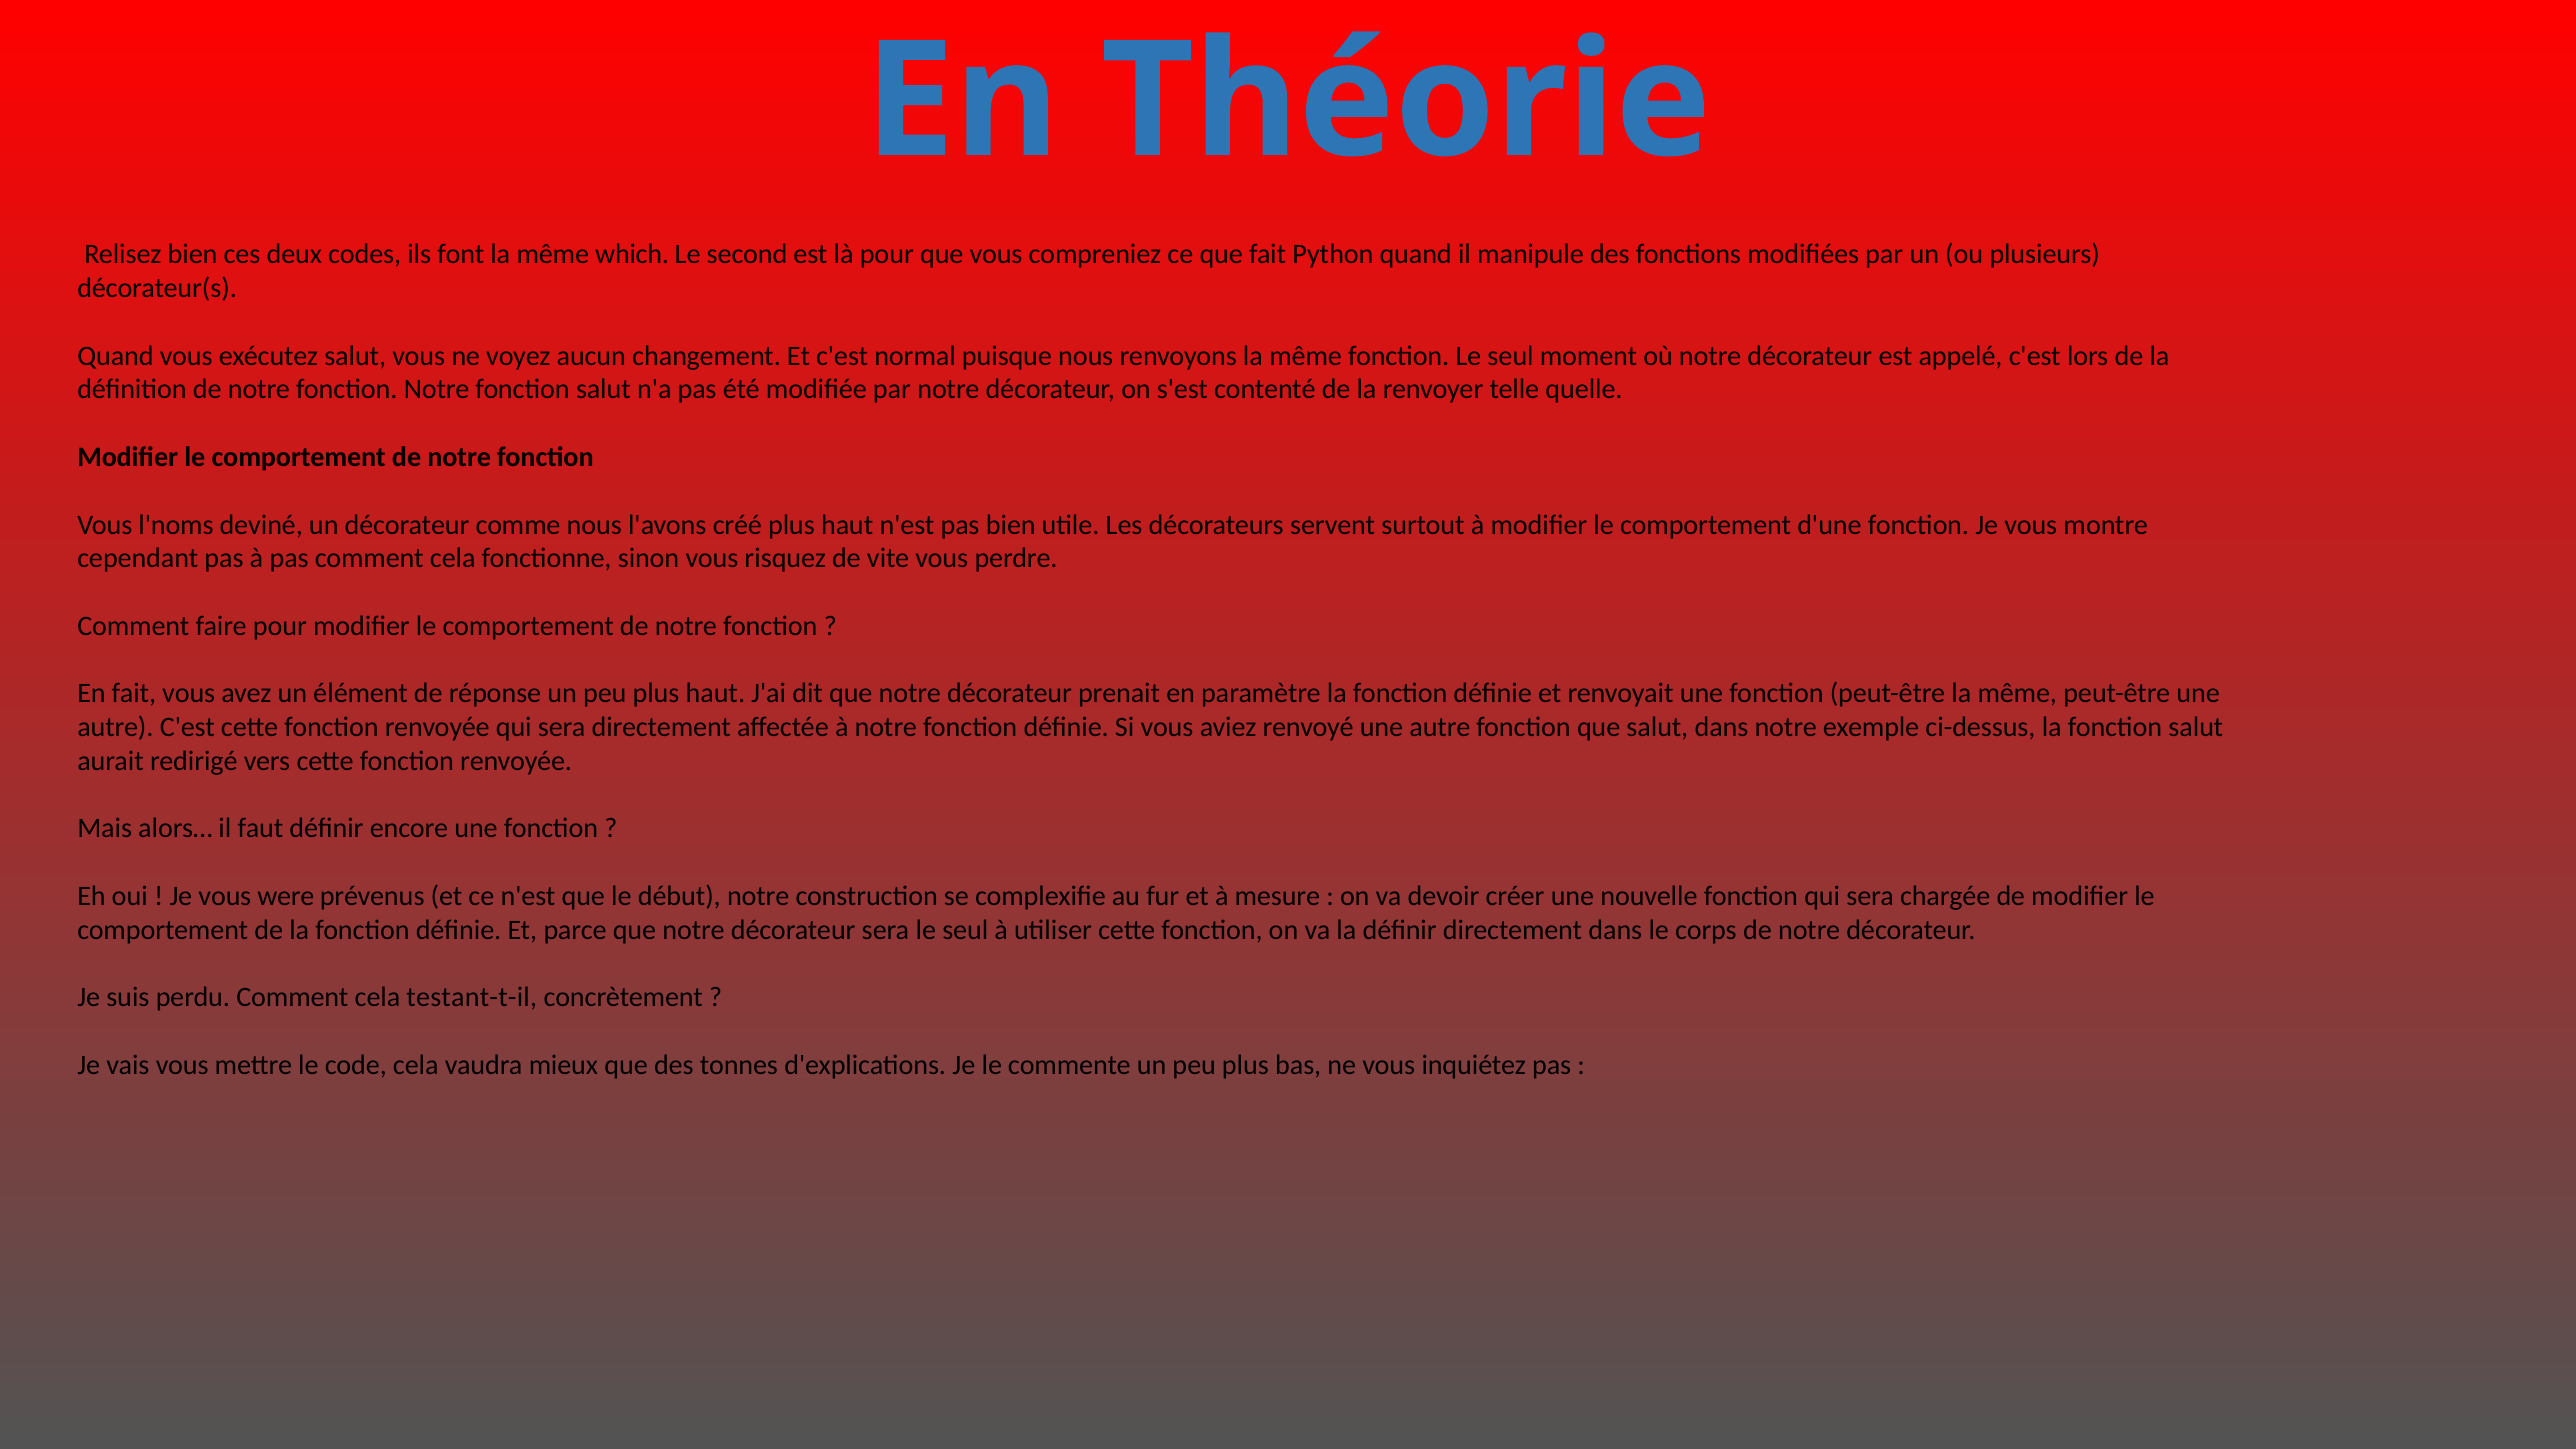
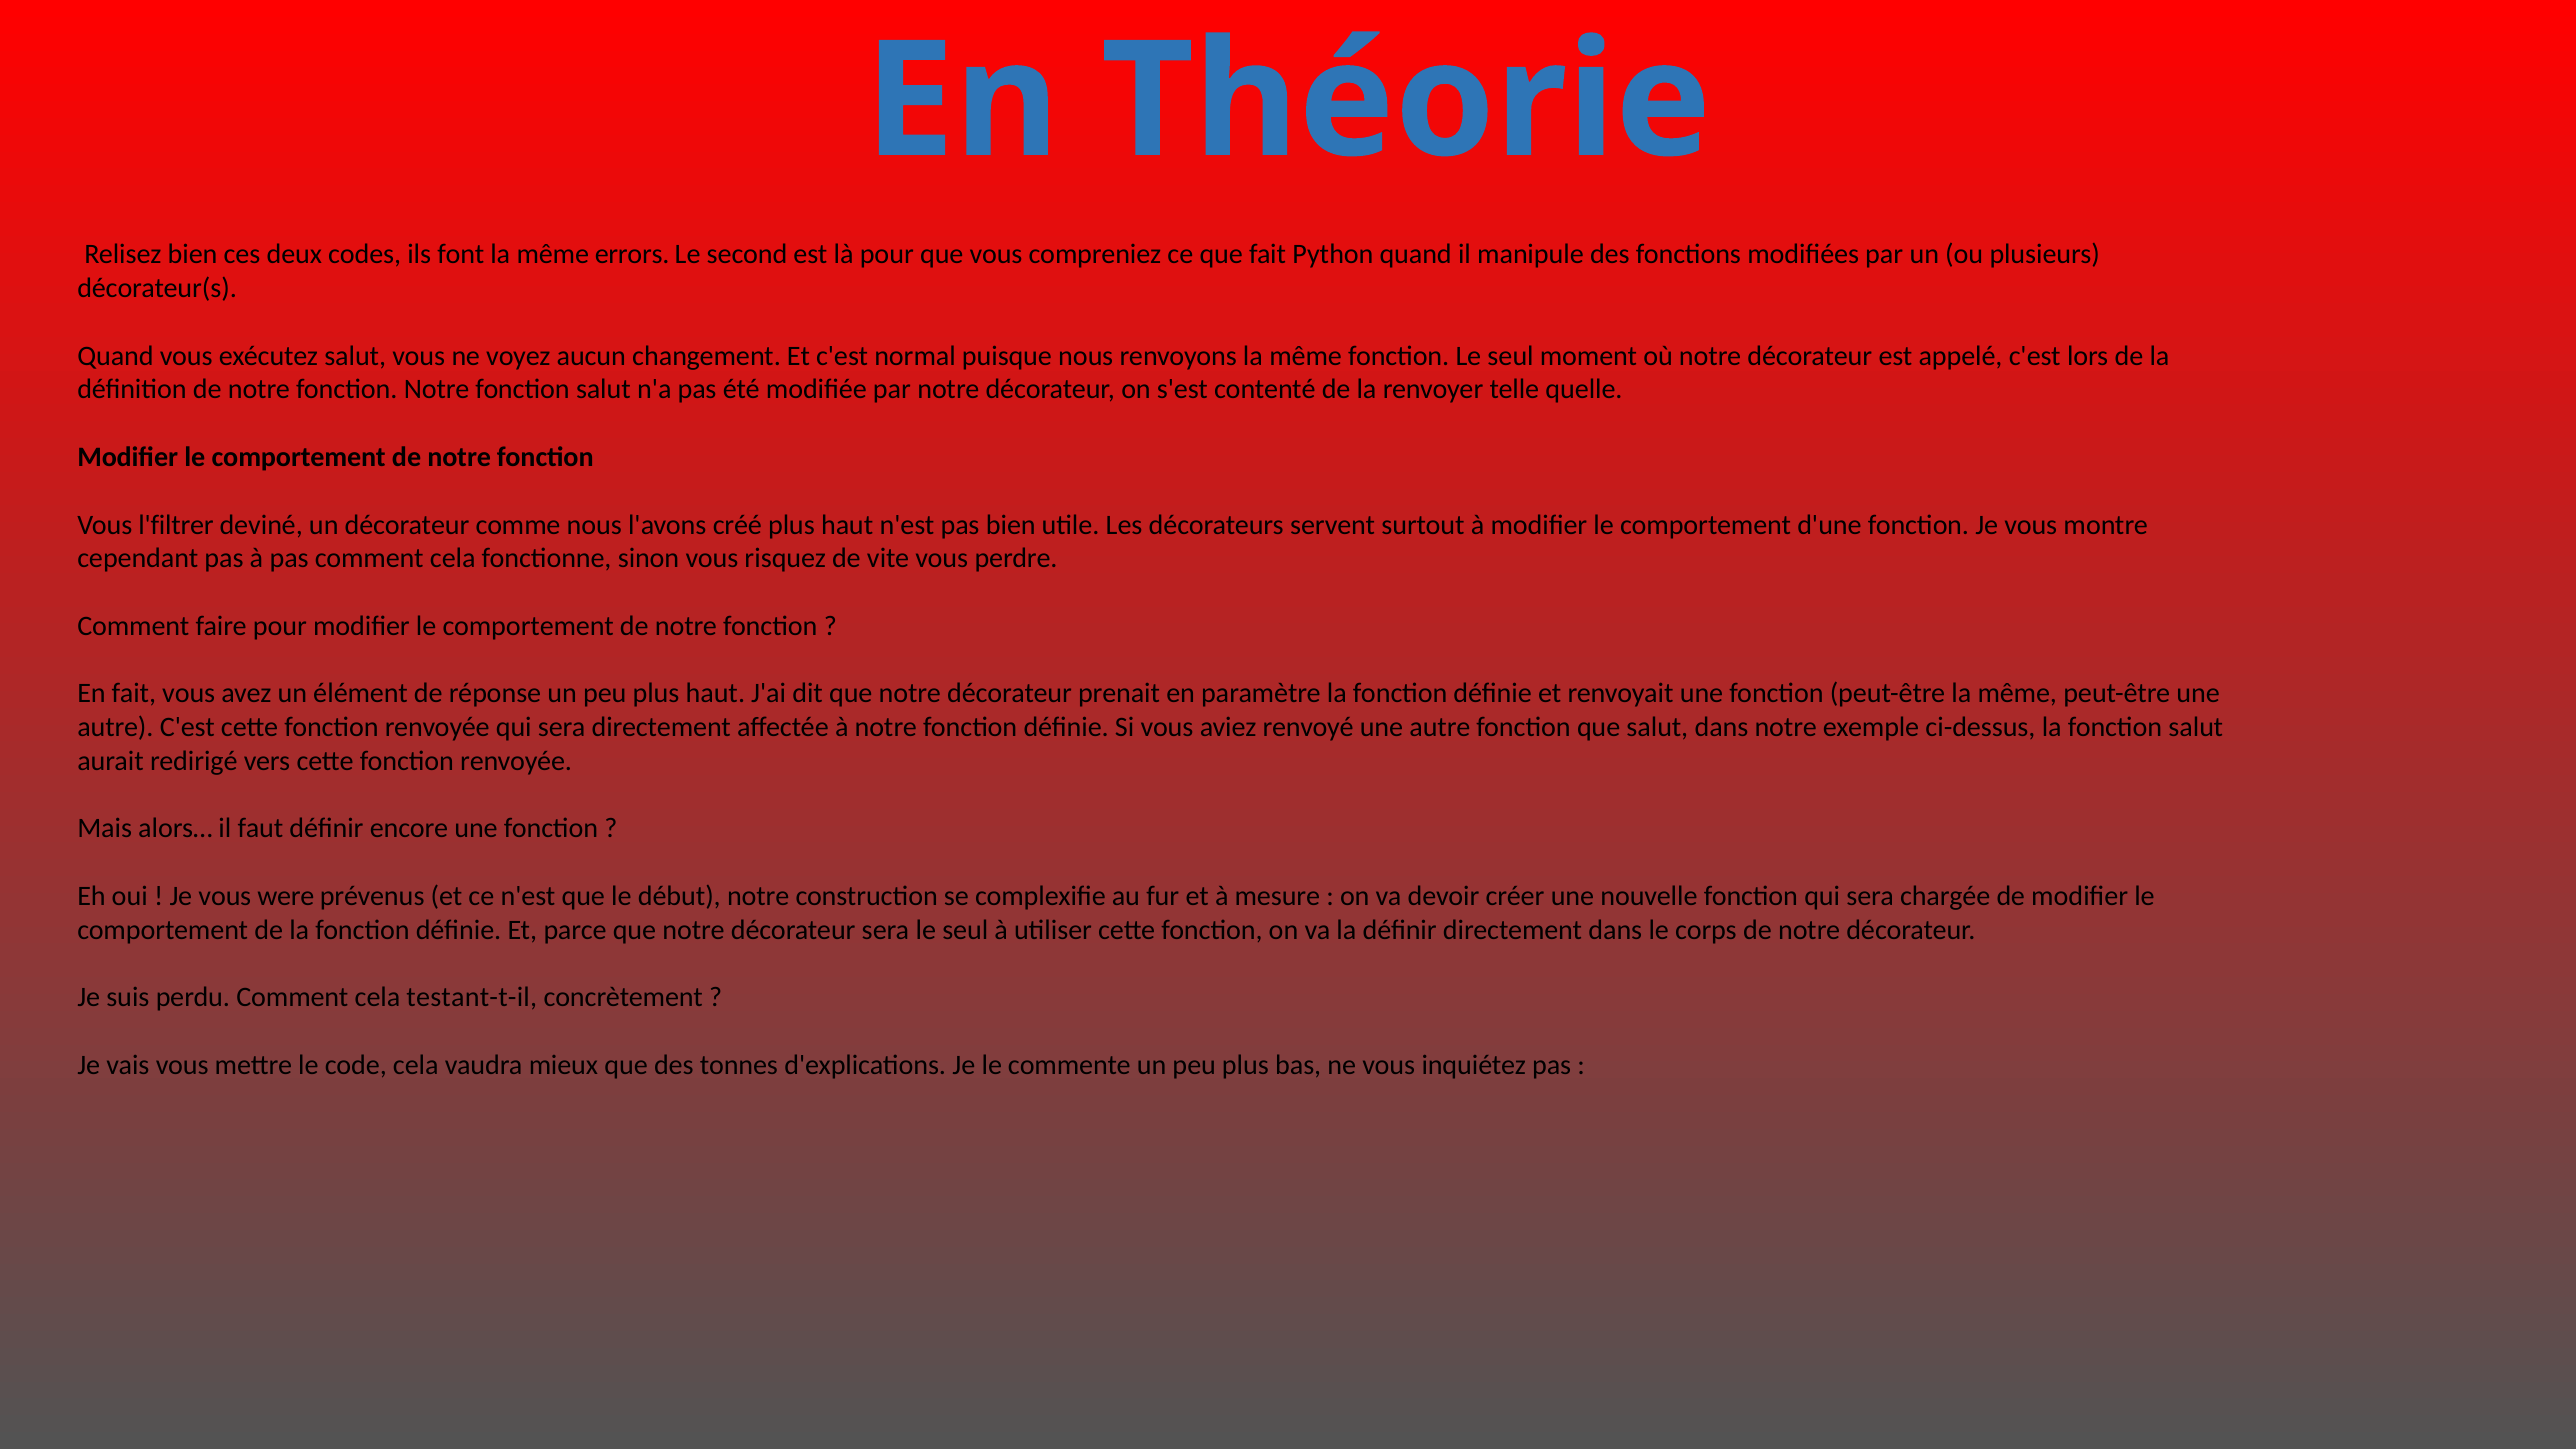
which: which -> errors (632, 254)
l'noms: l'noms -> l'filtrer (176, 525)
